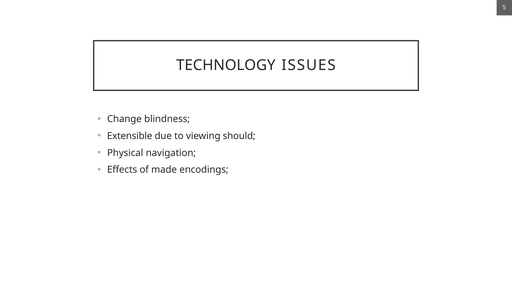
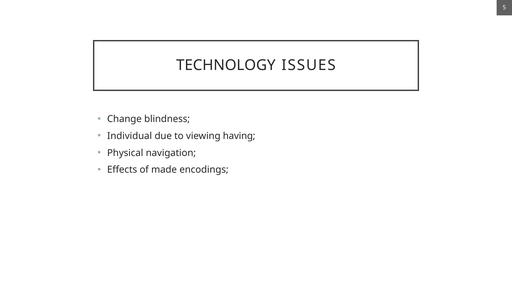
Extensible: Extensible -> Individual (130, 136)
should: should -> having (239, 136)
